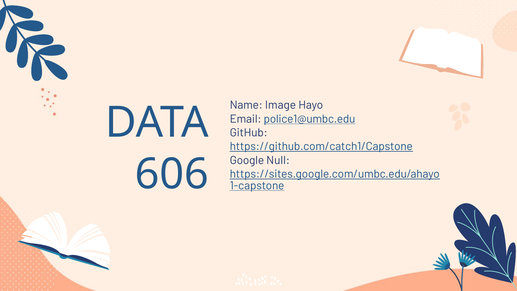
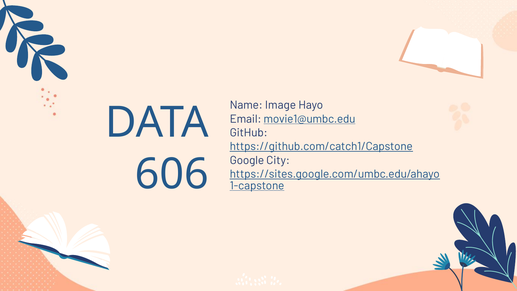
police1@umbc.edu: police1@umbc.edu -> movie1@umbc.edu (309, 119)
Null: Null -> City (278, 160)
